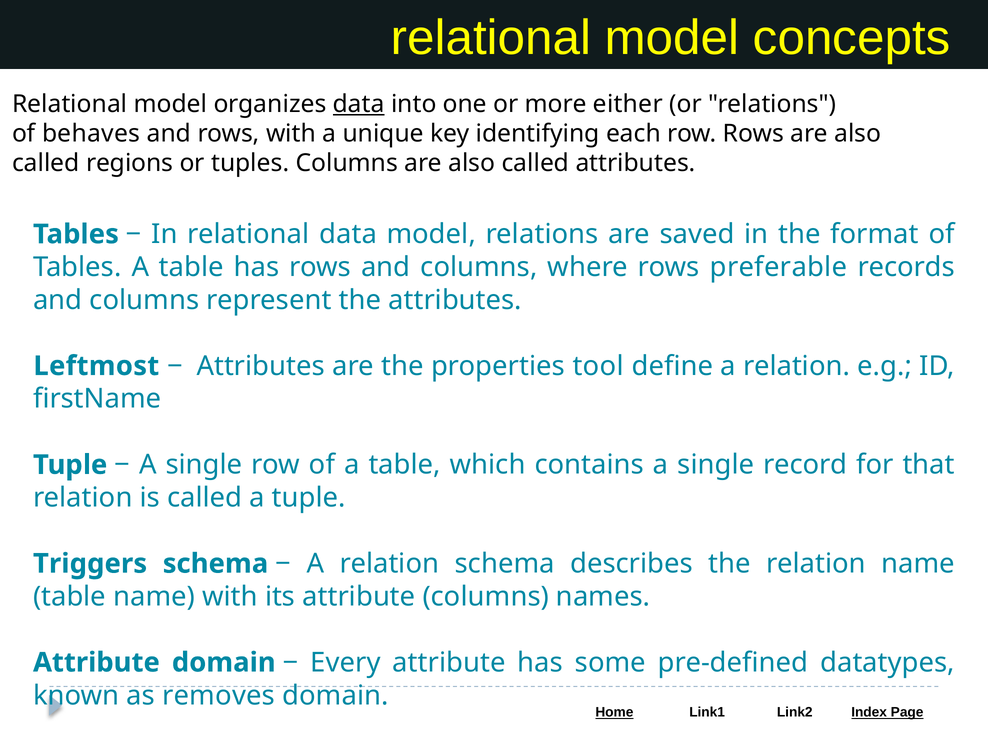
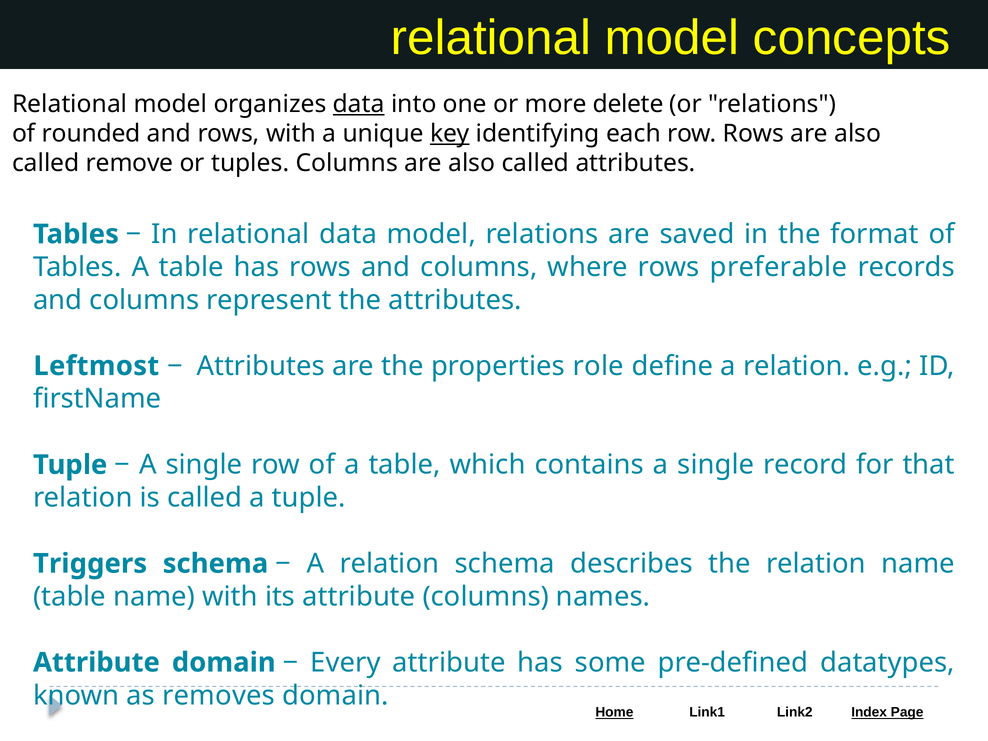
either: either -> delete (628, 104)
behaves: behaves -> rounded (91, 134)
key underline: none -> present (450, 134)
regions: regions -> remove (130, 163)
tool: tool -> role (598, 366)
